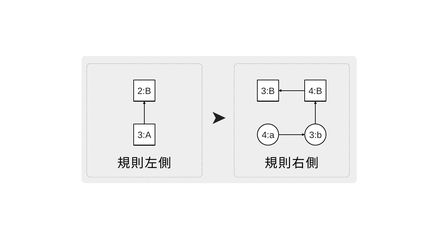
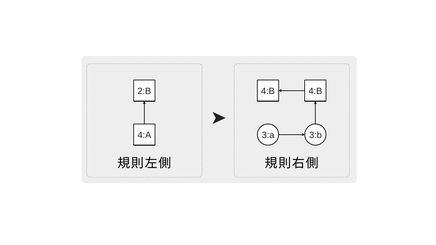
3:B: 3:B -> 4:B (268, 91)
3:A: 3:A -> 4:A (144, 135)
4:a: 4:a -> 3:a (268, 135)
